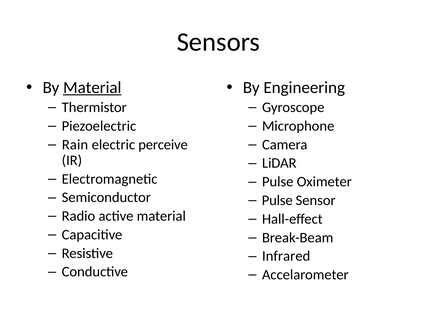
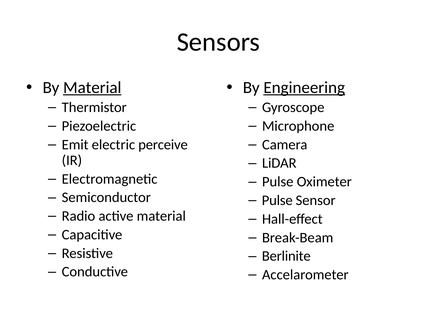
Engineering underline: none -> present (304, 88)
Rain: Rain -> Emit (75, 145)
Infrared: Infrared -> Berlinite (286, 257)
